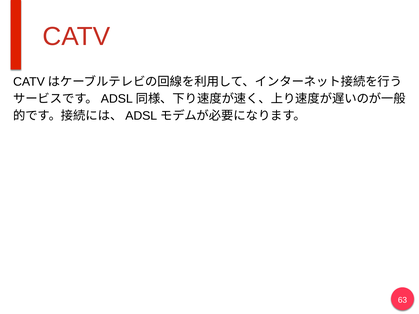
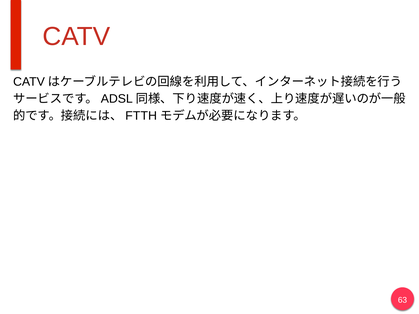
ADSL: ADSL -> FTTH (141, 116)
